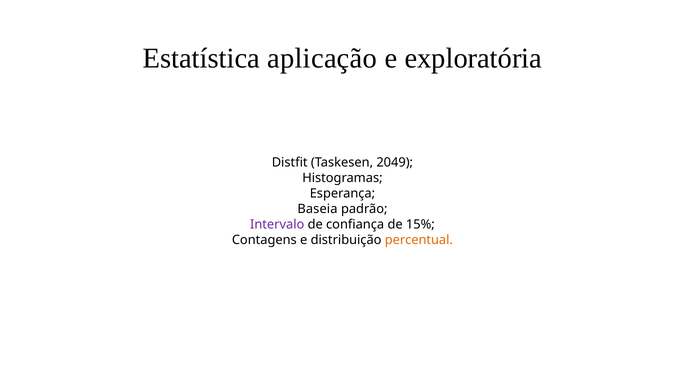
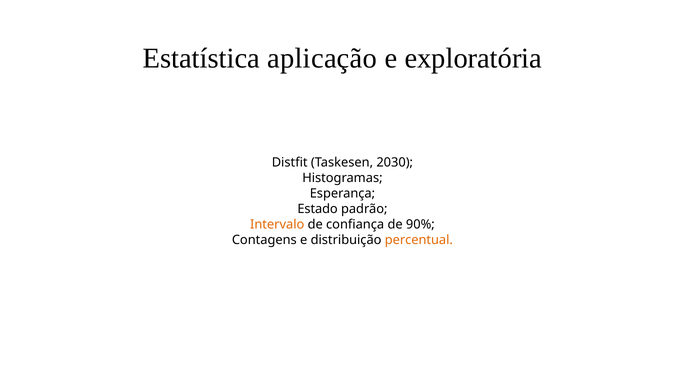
2049: 2049 -> 2030 (395, 162)
Baseia: Baseia -> Estado (318, 209)
Intervalo colour: purple -> orange (277, 224)
15%: 15% -> 90% (420, 224)
